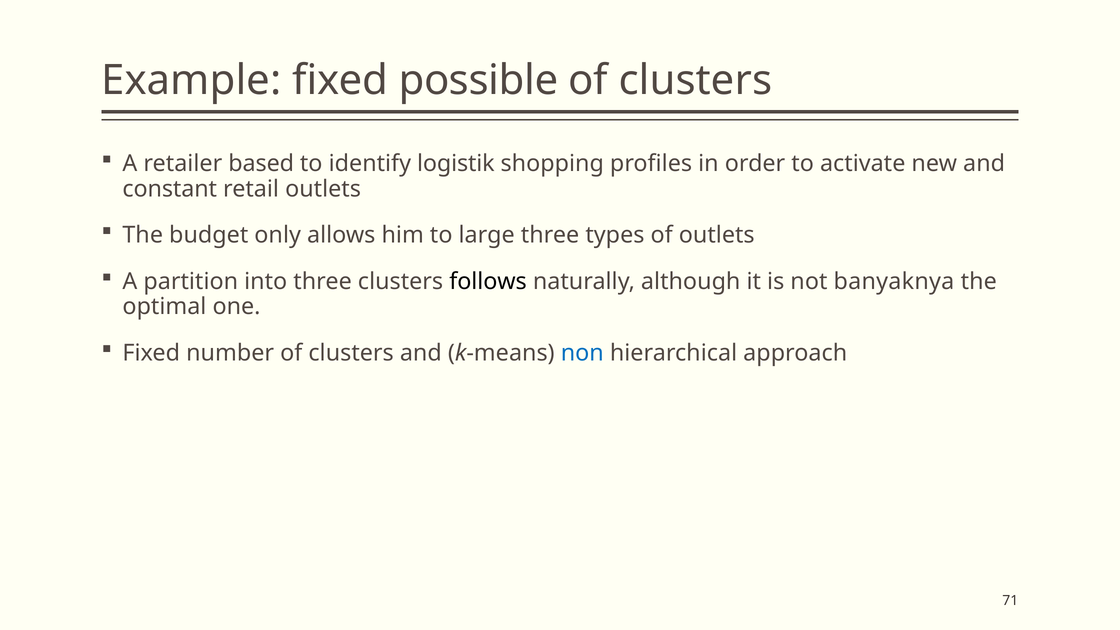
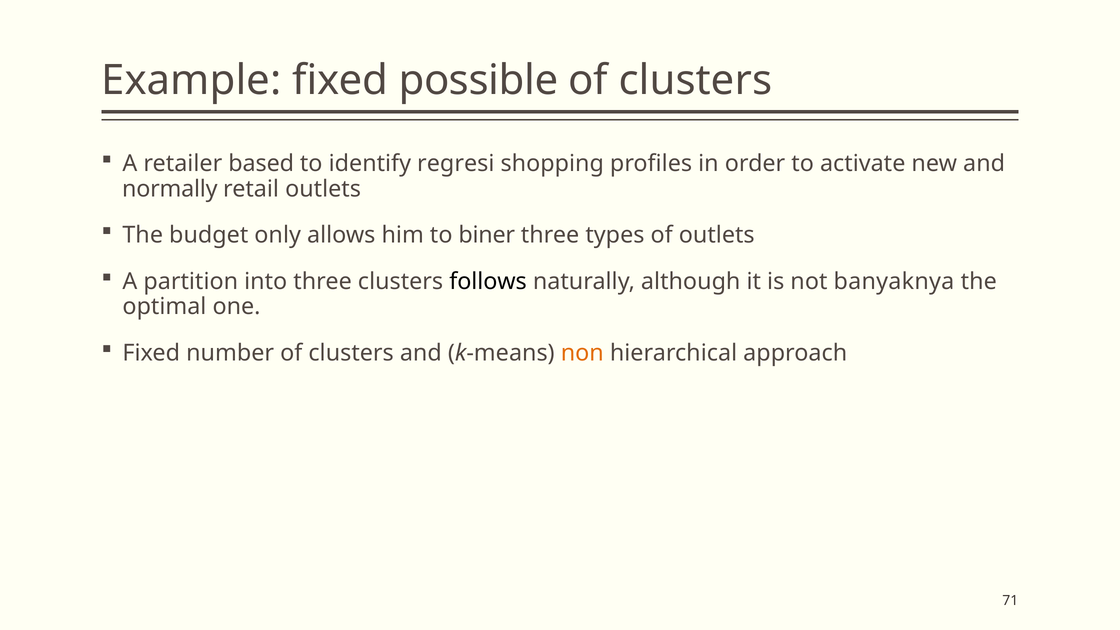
logistik: logistik -> regresi (456, 164)
constant: constant -> normally (170, 189)
large: large -> biner (487, 235)
non colour: blue -> orange (582, 353)
